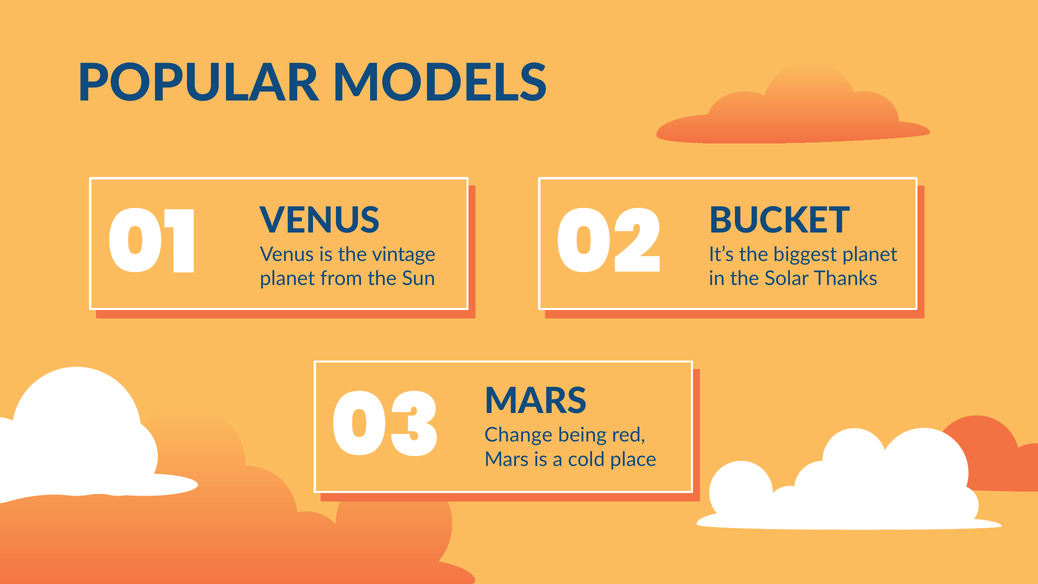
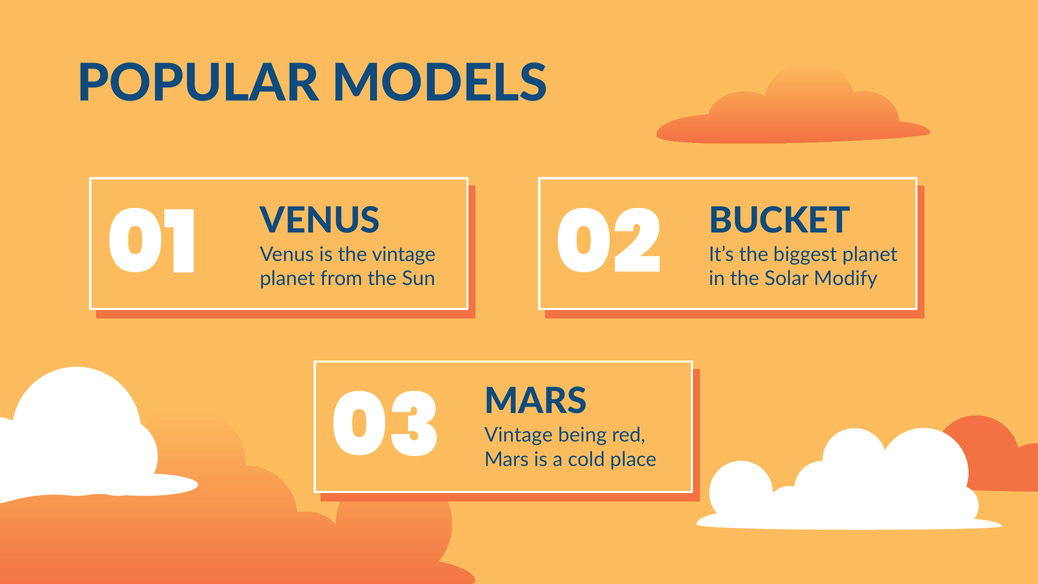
Thanks: Thanks -> Modify (846, 279)
Change: Change -> Vintage (519, 435)
